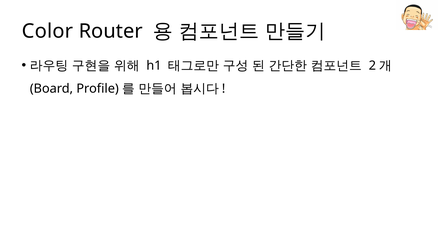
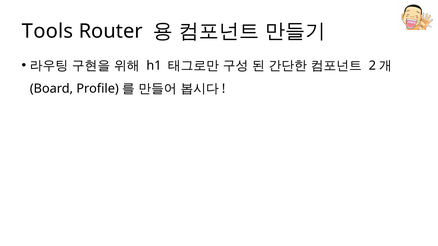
Color: Color -> Tools (48, 31)
